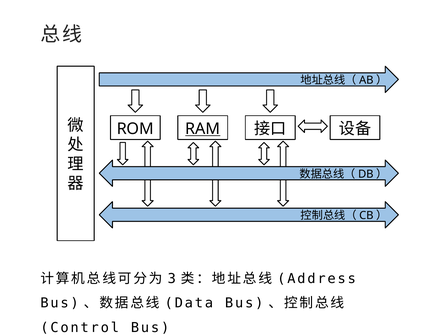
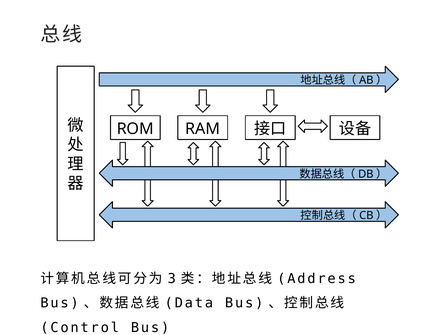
RAM underline: present -> none (203, 129)
